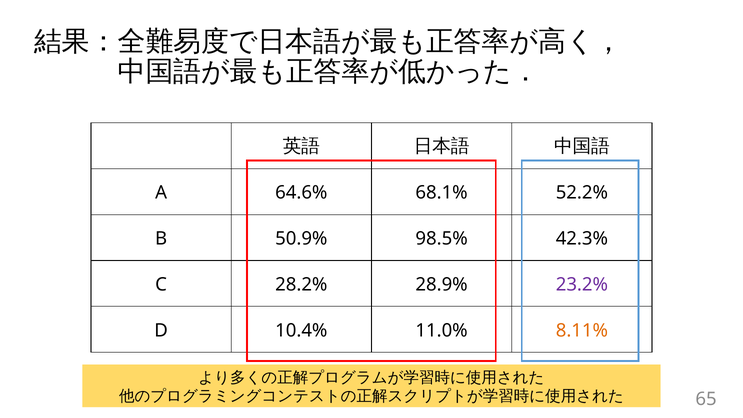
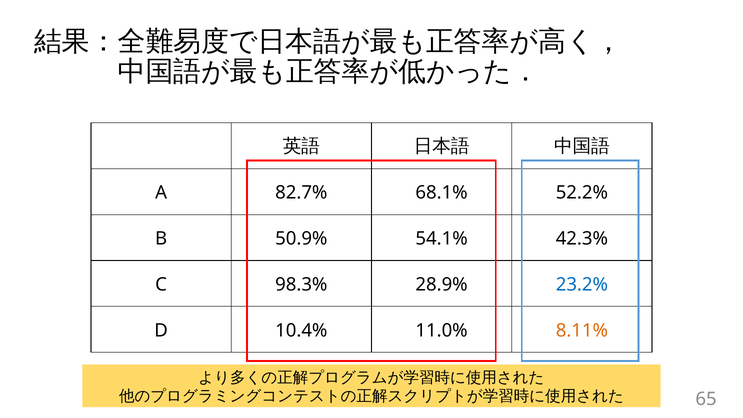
64.6%: 64.6% -> 82.7% (301, 193)
98.5%: 98.5% -> 54.1% (442, 239)
28.2%: 28.2% -> 98.3% (301, 284)
23.2% colour: purple -> blue (582, 284)
